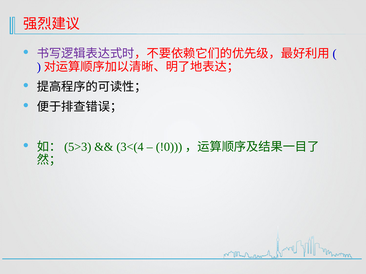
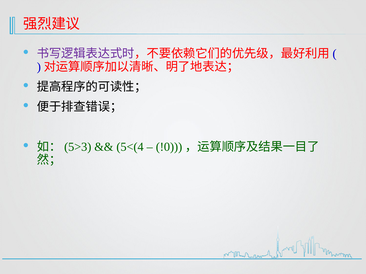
3<(4: 3<(4 -> 5<(4 (130, 147)
